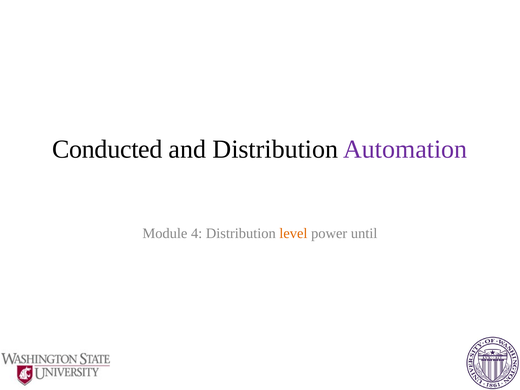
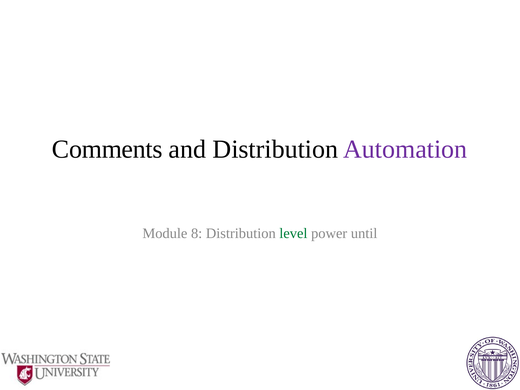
Conducted: Conducted -> Comments (107, 149)
4: 4 -> 8 (197, 233)
level colour: orange -> green (293, 233)
